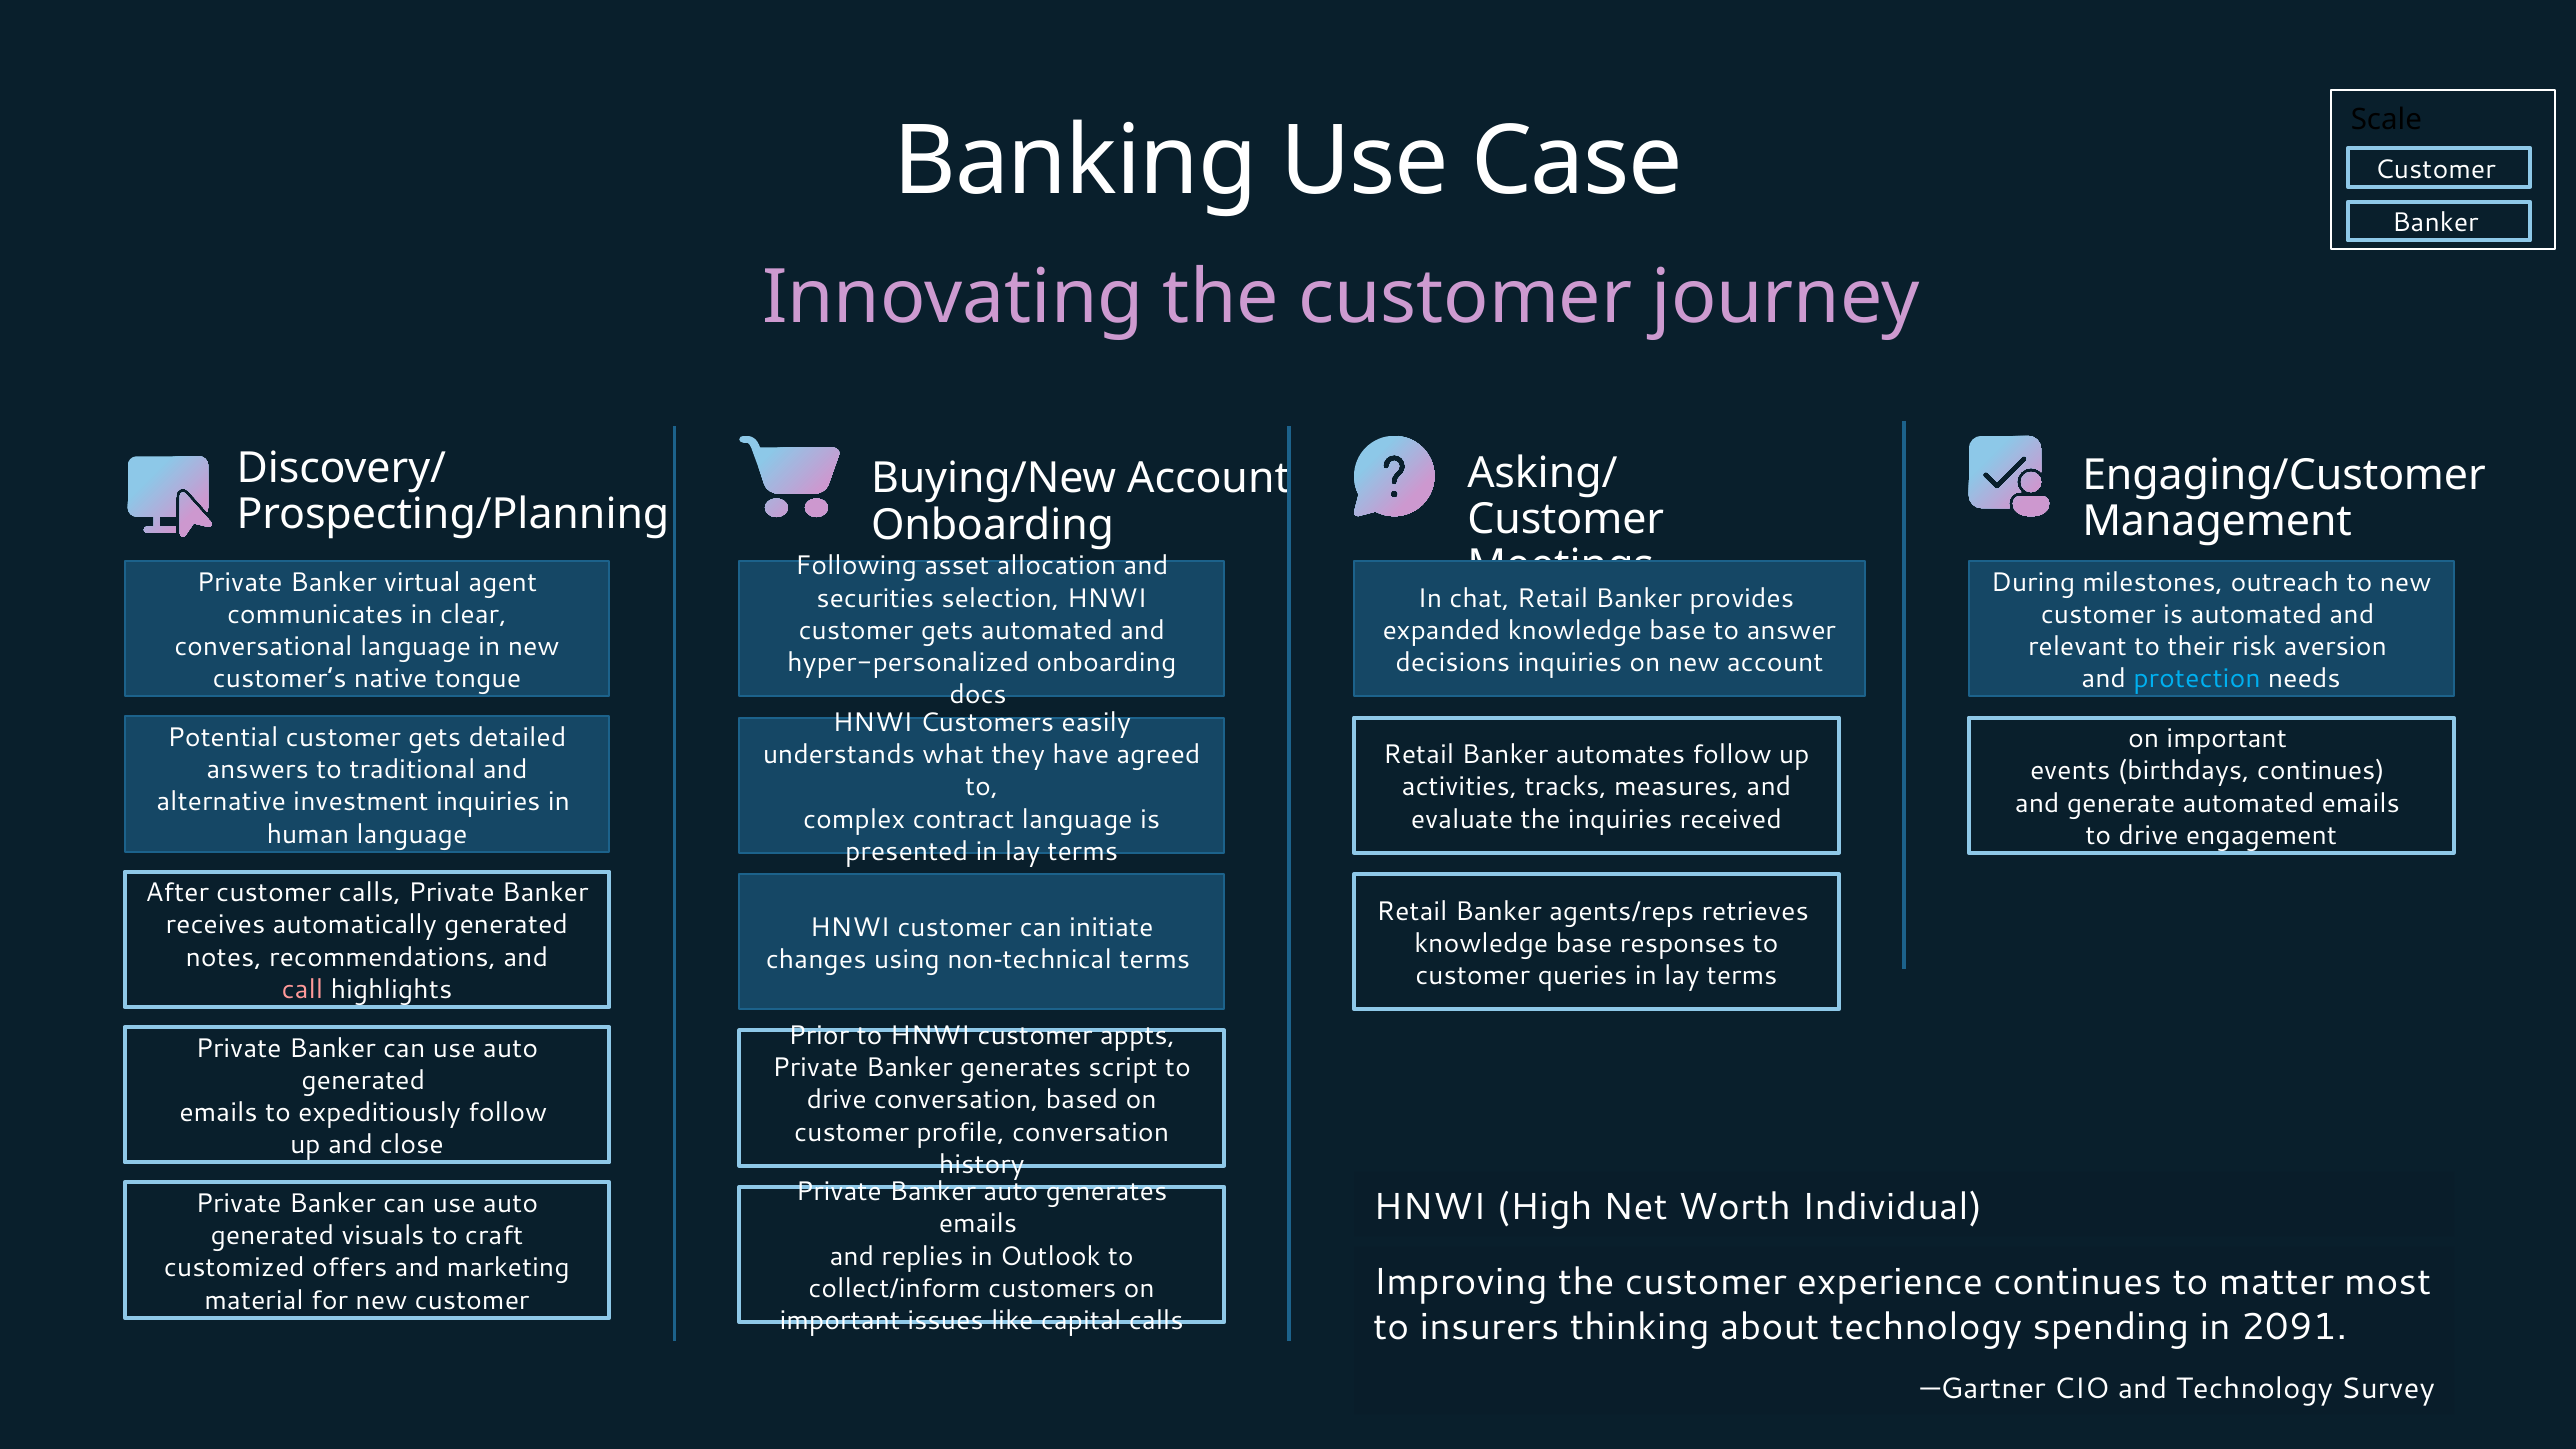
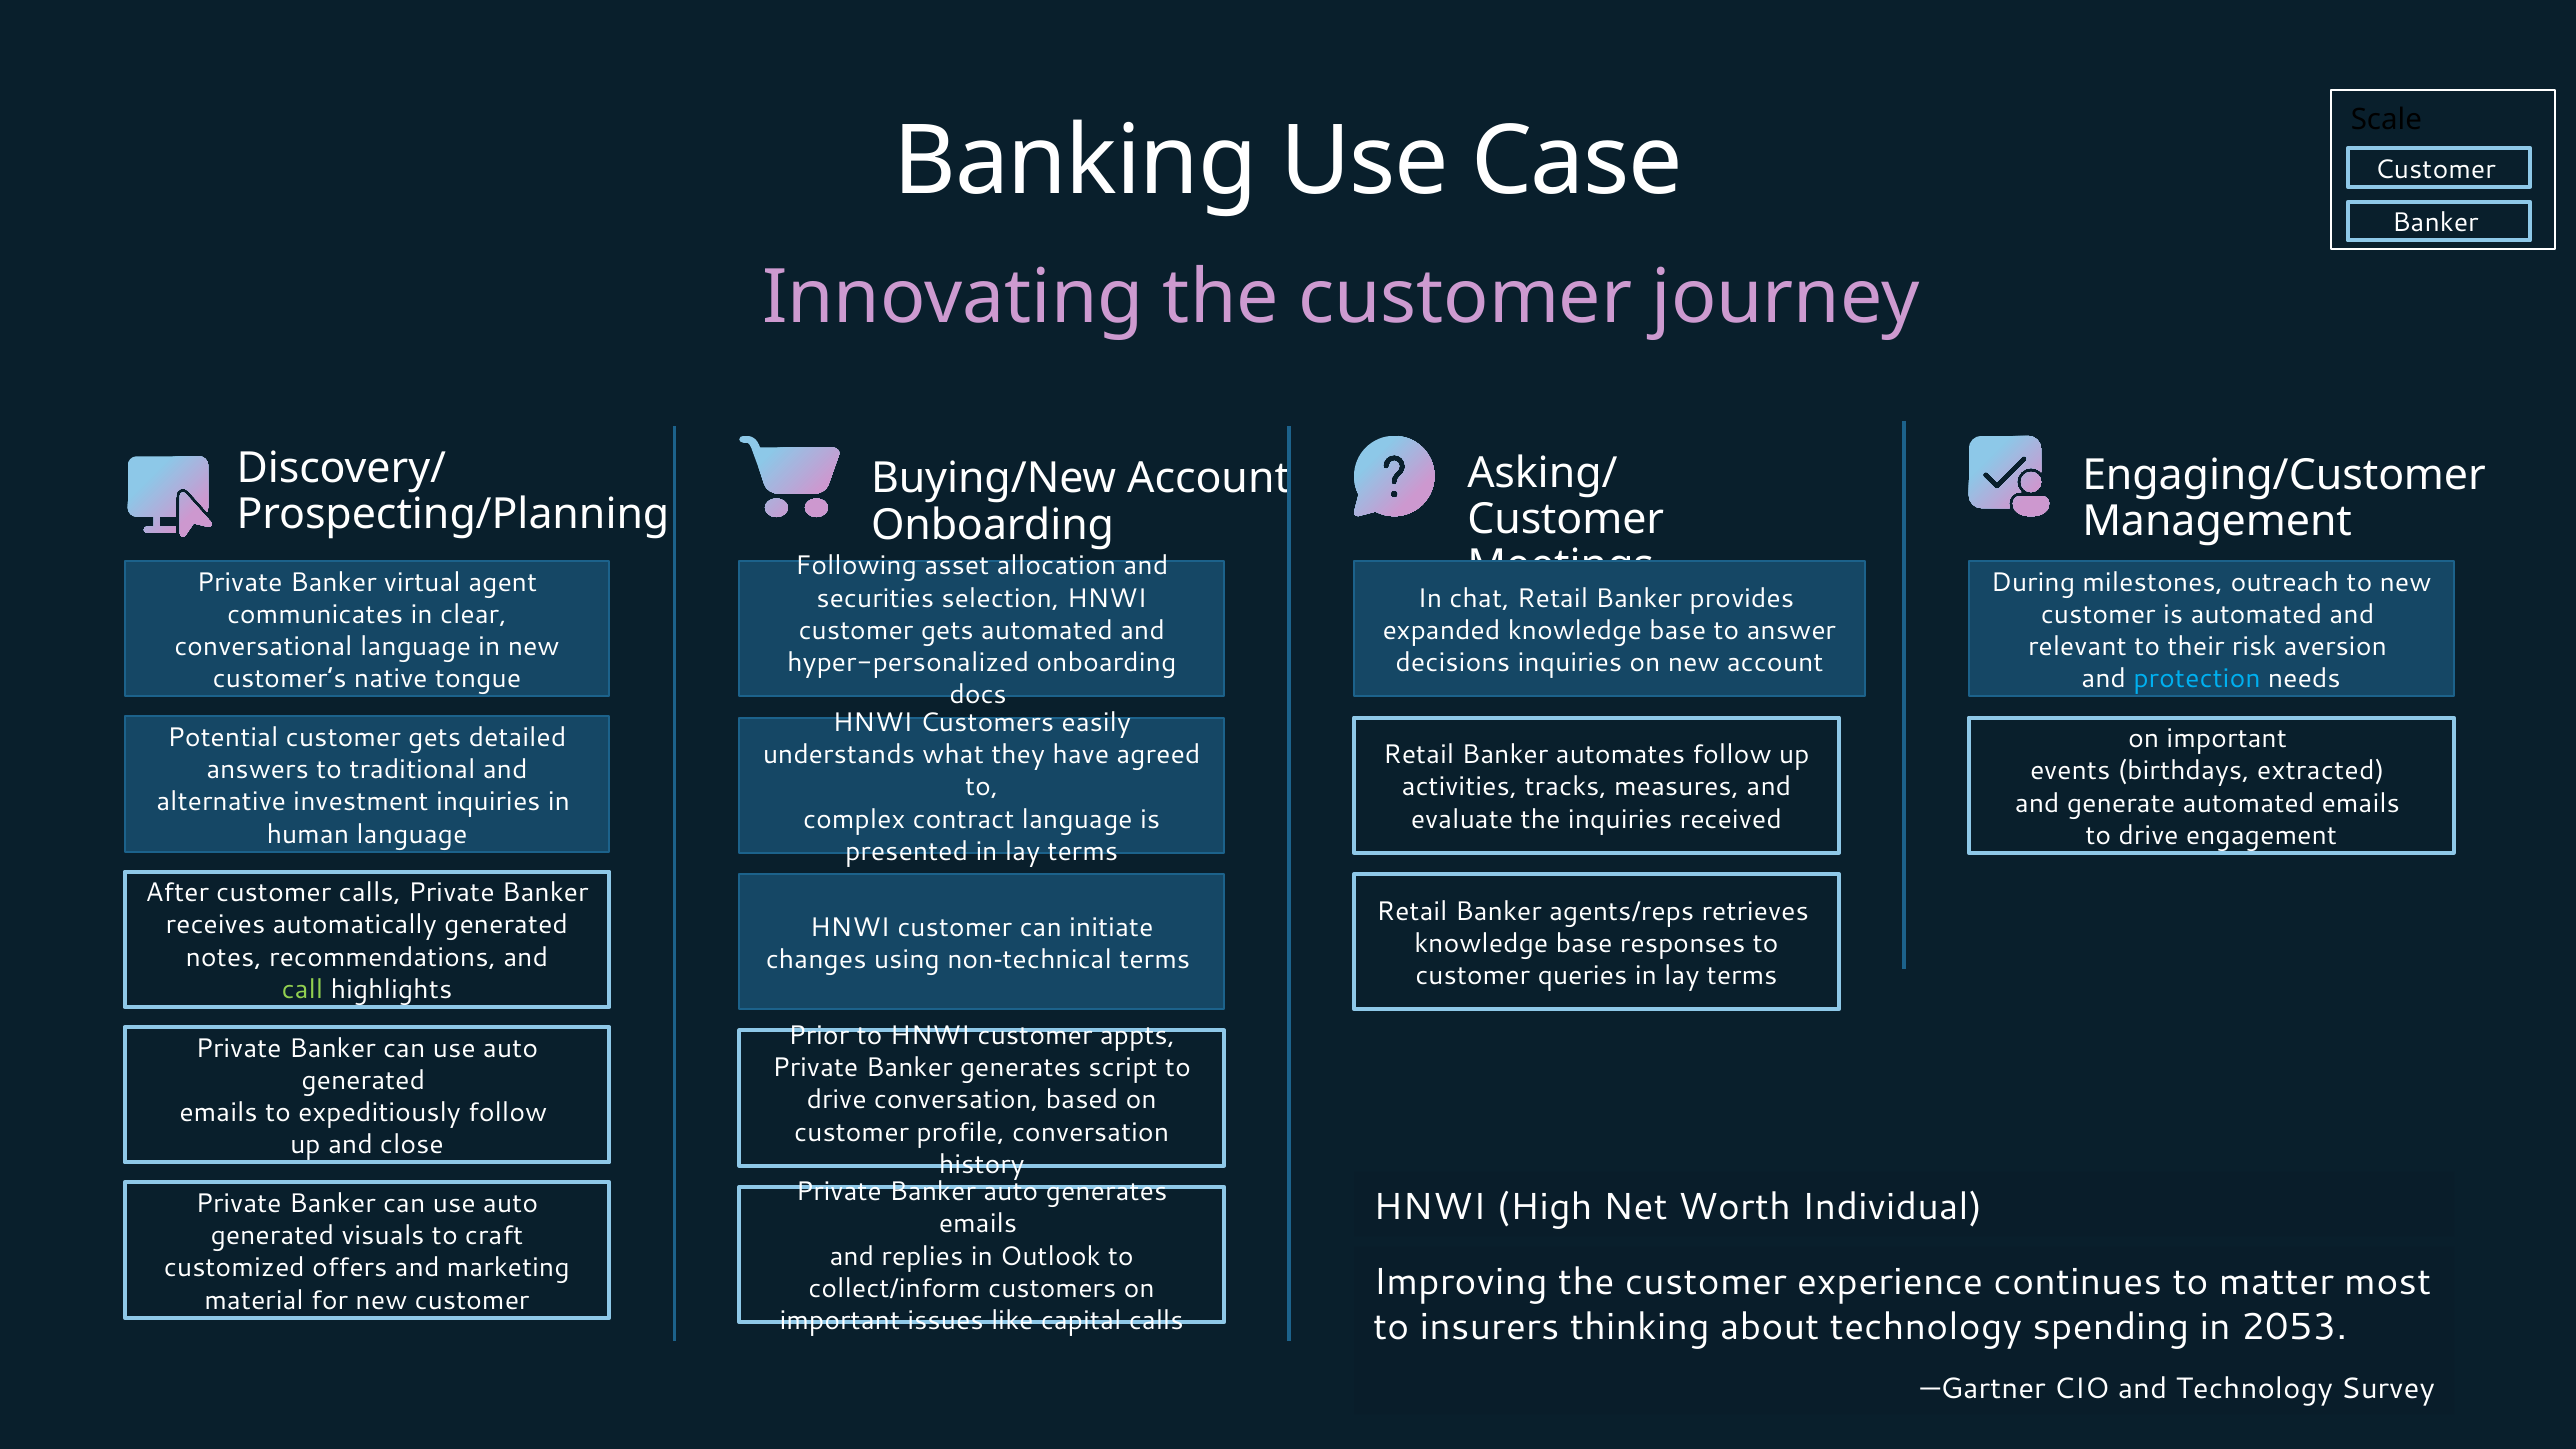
birthdays continues: continues -> extracted (2321, 771)
call colour: pink -> light green (302, 990)
2091: 2091 -> 2053 (2294, 1327)
